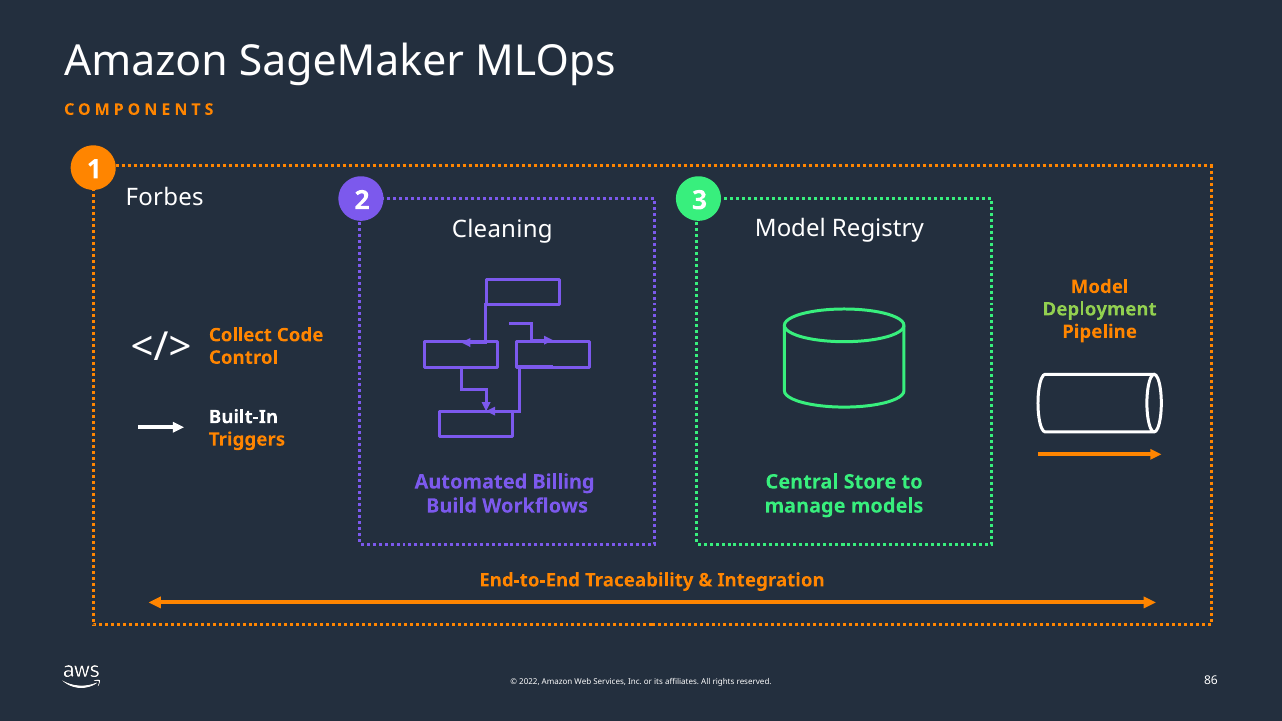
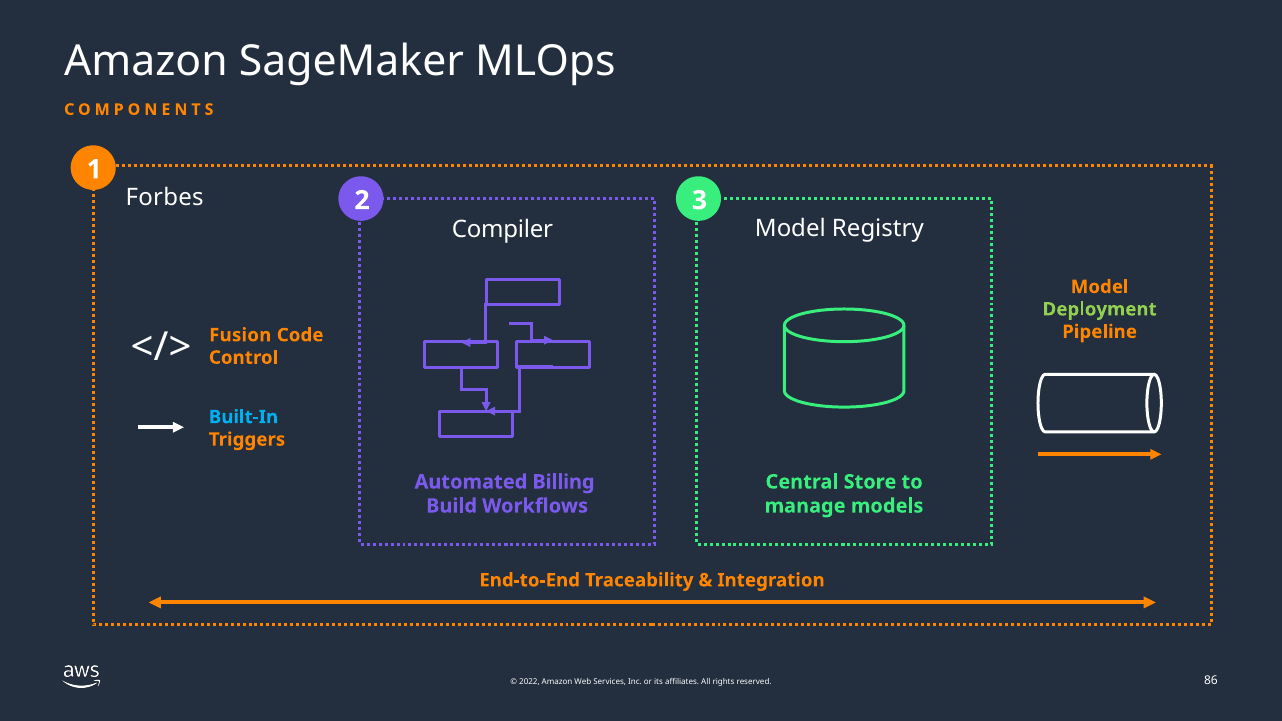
Cleaning: Cleaning -> Compiler (502, 230)
Collect: Collect -> Fusion (240, 335)
Built-In colour: white -> light blue (244, 417)
